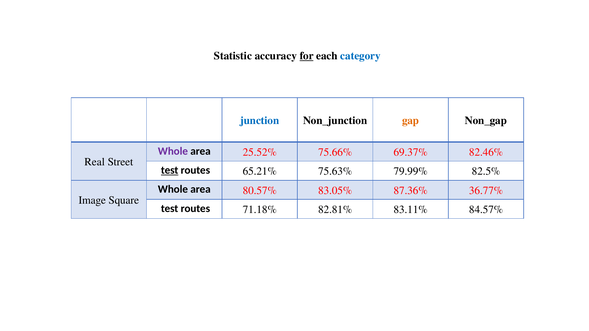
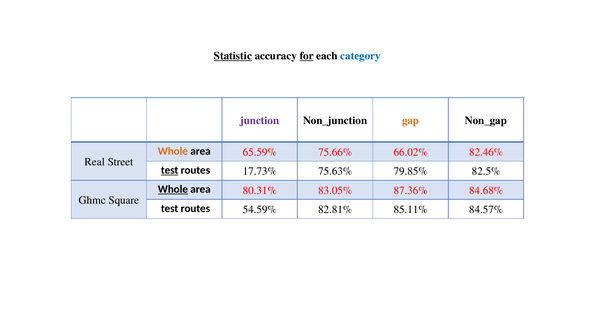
Statistic underline: none -> present (233, 56)
junction colour: blue -> purple (260, 121)
Whole colour: purple -> orange (173, 151)
25.52%: 25.52% -> 65.59% (260, 152)
69.37%: 69.37% -> 66.02% (411, 152)
65.21%: 65.21% -> 17.73% (260, 171)
79.99%: 79.99% -> 79.85% (411, 171)
Whole underline: none -> present (173, 190)
80.57%: 80.57% -> 80.31% (260, 191)
36.77%: 36.77% -> 84.68% (486, 191)
Image: Image -> Ghmc (92, 200)
71.18%: 71.18% -> 54.59% (260, 210)
83.11%: 83.11% -> 85.11% (411, 210)
